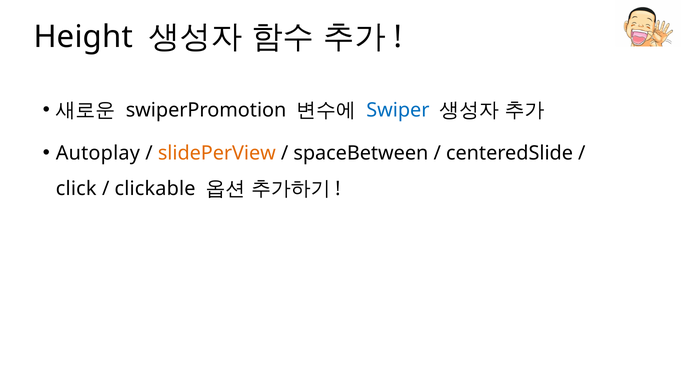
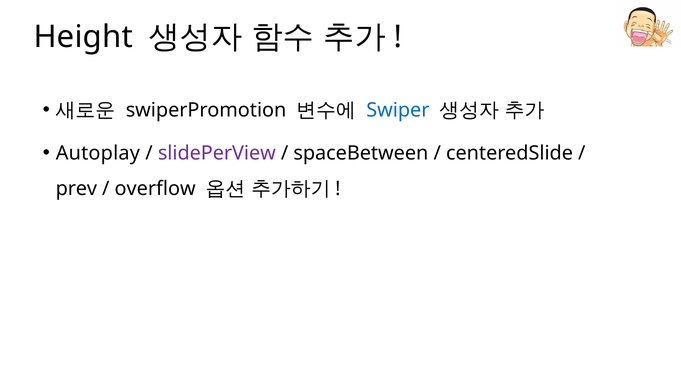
slidePerView colour: orange -> purple (217, 153)
click: click -> prev (76, 189)
clickable: clickable -> overflow (155, 189)
